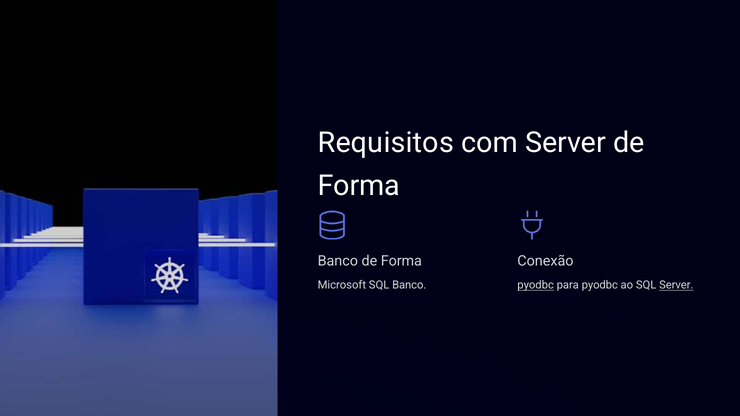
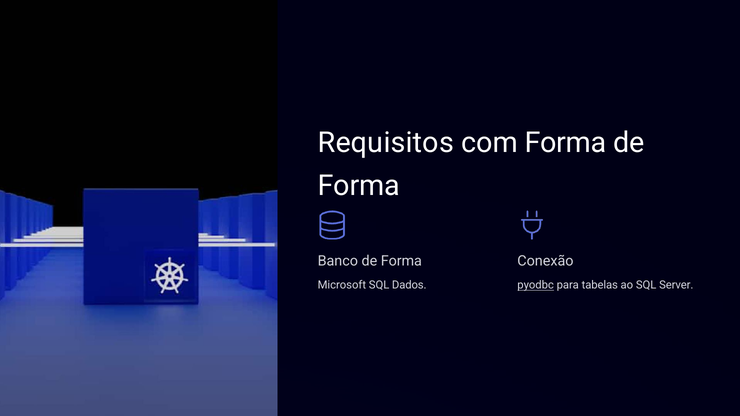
com Server: Server -> Forma (566, 143)
SQL Banco: Banco -> Dados (409, 285)
para pyodbc: pyodbc -> tabelas (600, 285)
Server underline: present -> none (676, 285)
